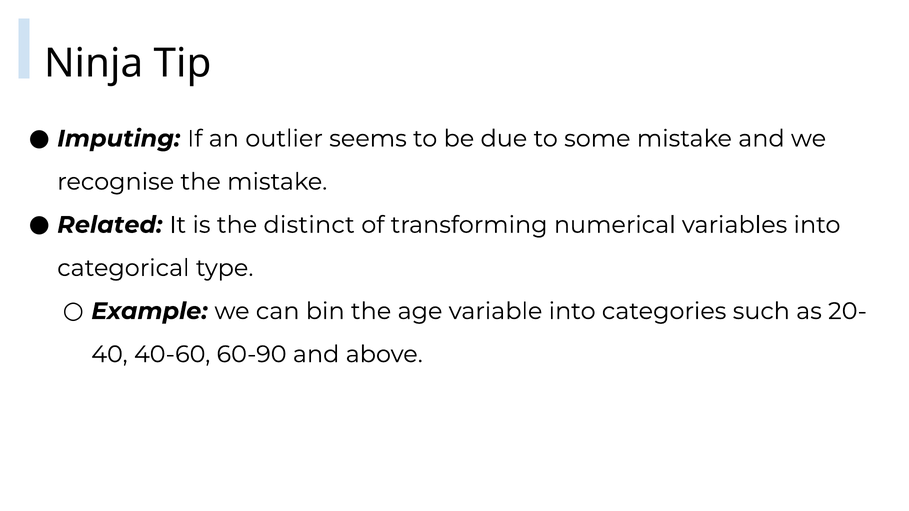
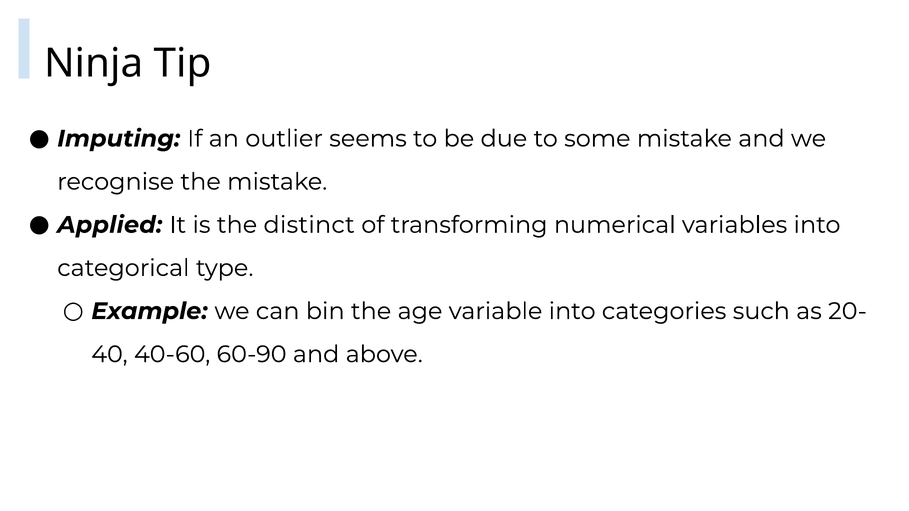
Related: Related -> Applied (110, 225)
